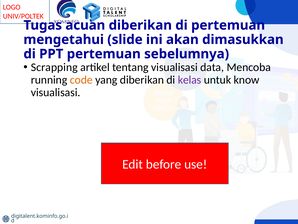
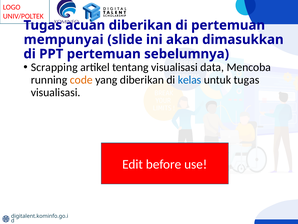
mengetahui: mengetahui -> mempunyai (64, 40)
kelas colour: purple -> blue (190, 80)
untuk know: know -> tugas (247, 80)
